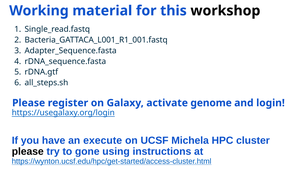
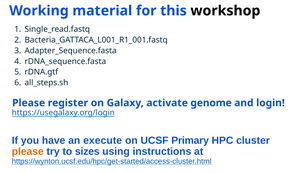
Michela: Michela -> Primary (190, 141)
please colour: black -> orange (28, 152)
gone: gone -> sizes (87, 152)
